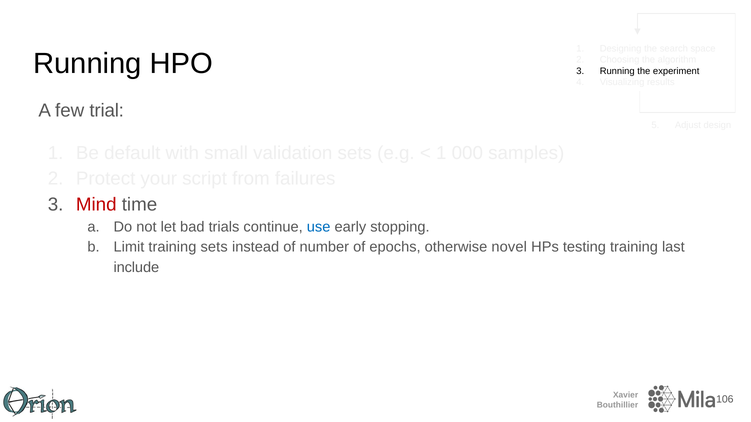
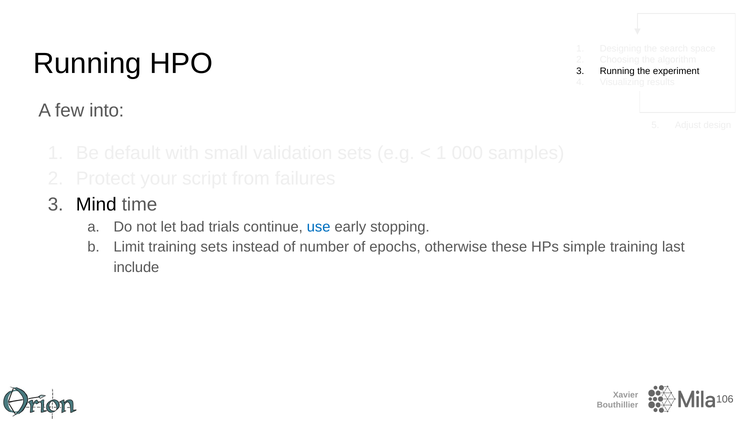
trial: trial -> into (107, 111)
Mind colour: red -> black (96, 205)
novel: novel -> these (509, 247)
testing: testing -> simple (584, 247)
